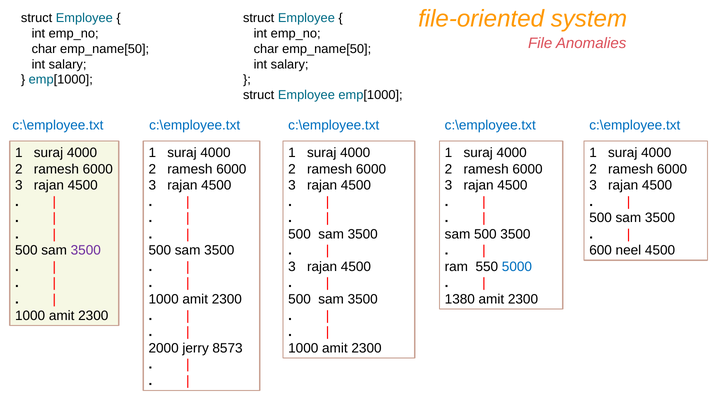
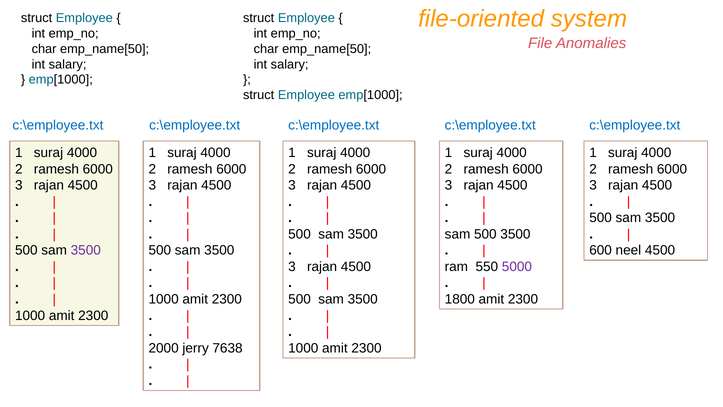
5000 colour: blue -> purple (517, 266)
1380: 1380 -> 1800 (460, 299)
8573: 8573 -> 7638 (228, 348)
